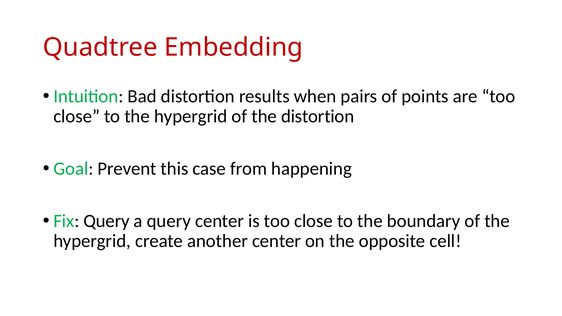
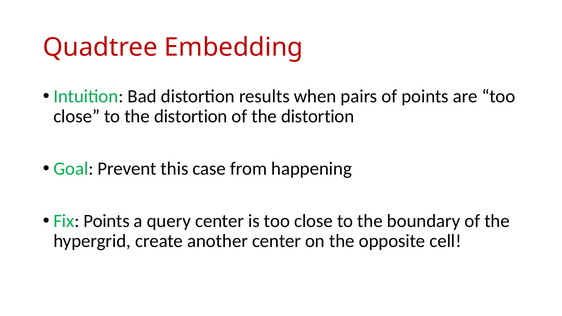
to the hypergrid: hypergrid -> distortion (191, 117)
Fix Query: Query -> Points (107, 221)
